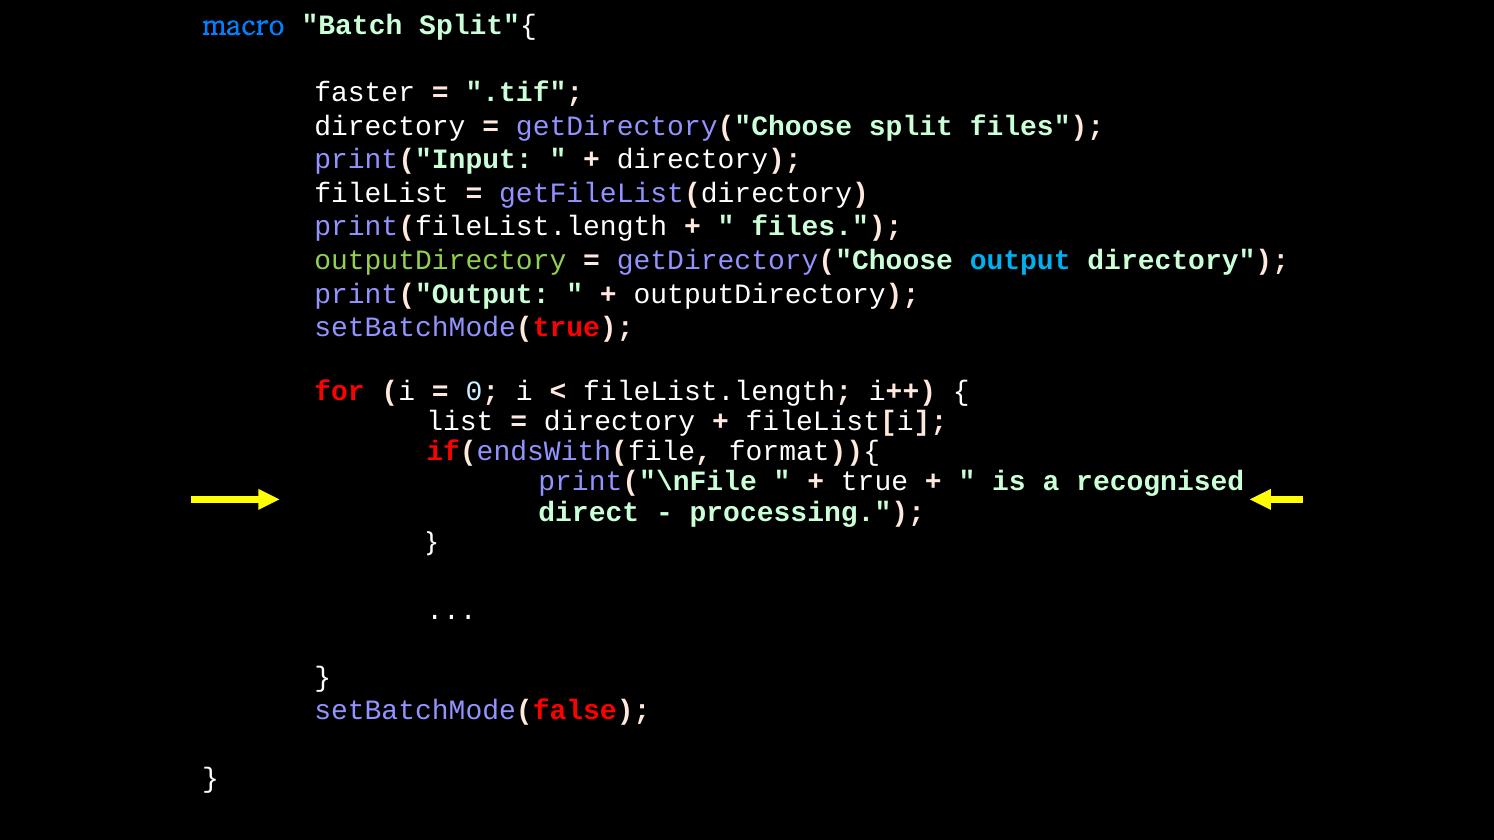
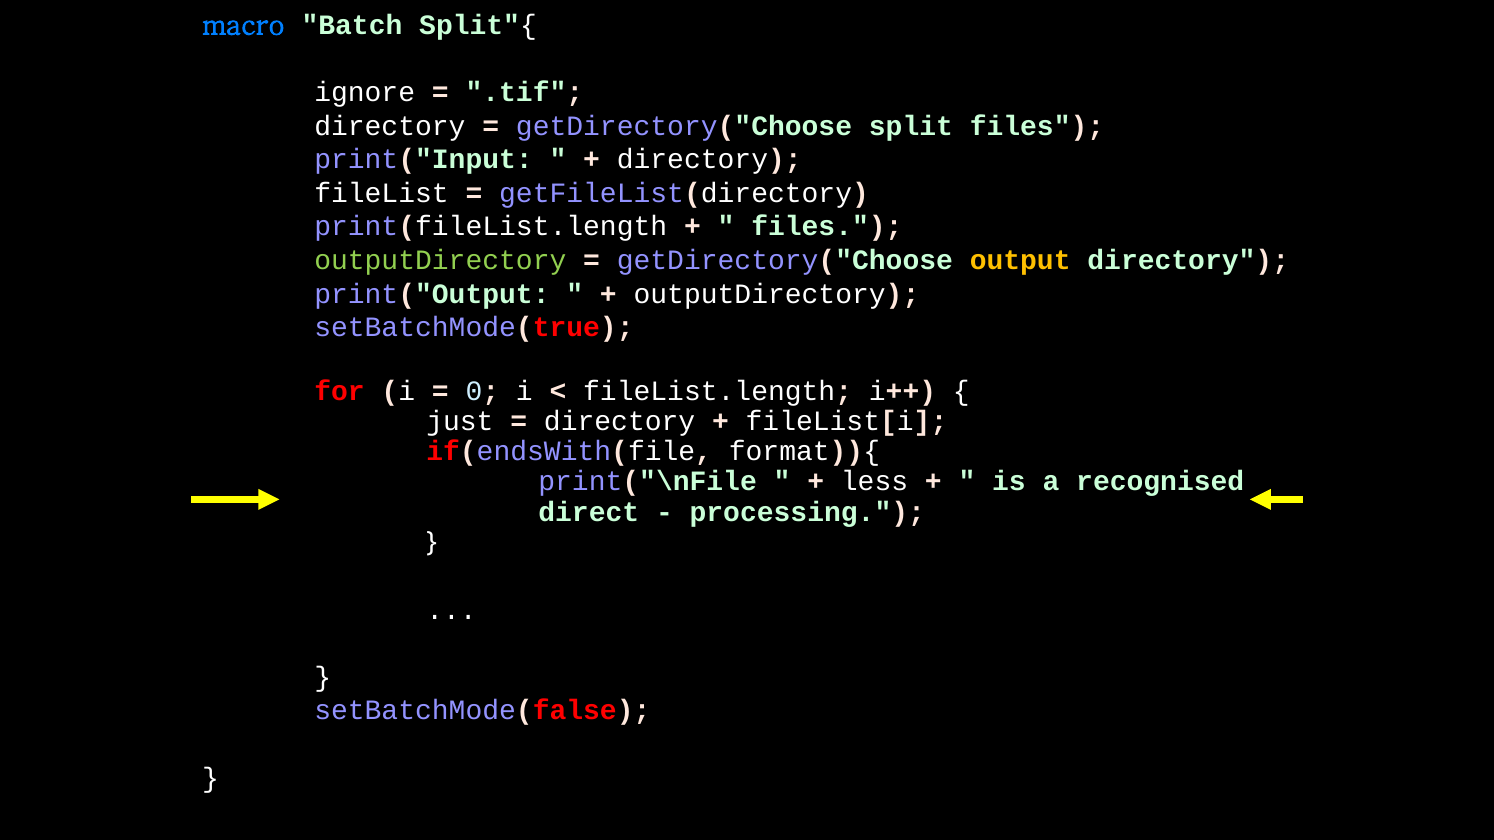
faster: faster -> ignore (365, 92)
output colour: light blue -> yellow (1020, 260)
list: list -> just (460, 421)
true: true -> less (875, 482)
